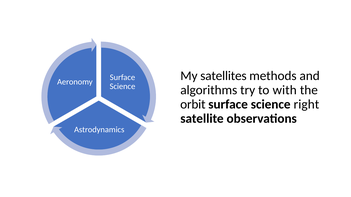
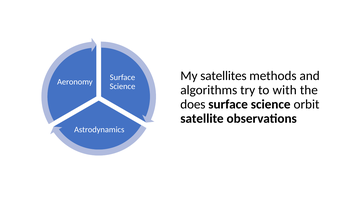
orbit: orbit -> does (193, 104)
right: right -> orbit (306, 104)
